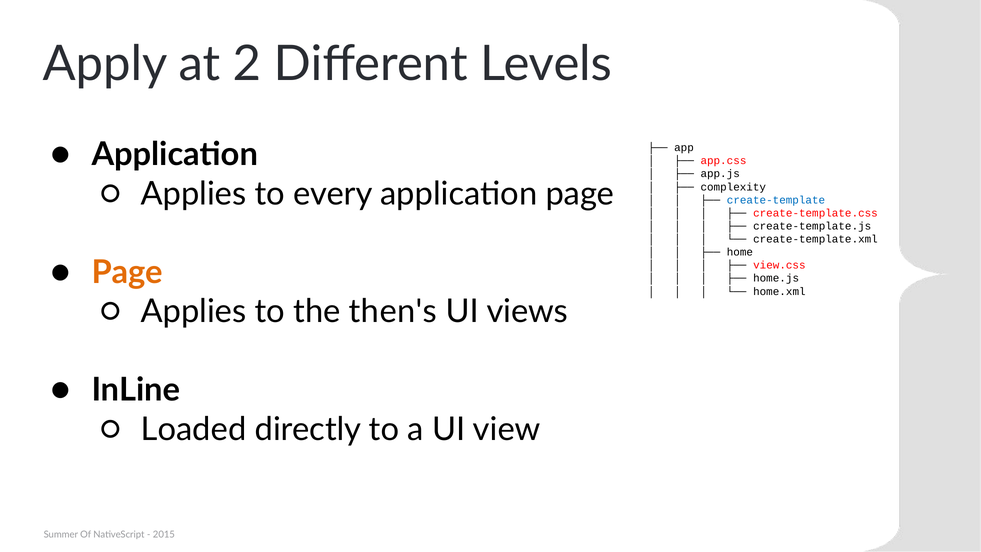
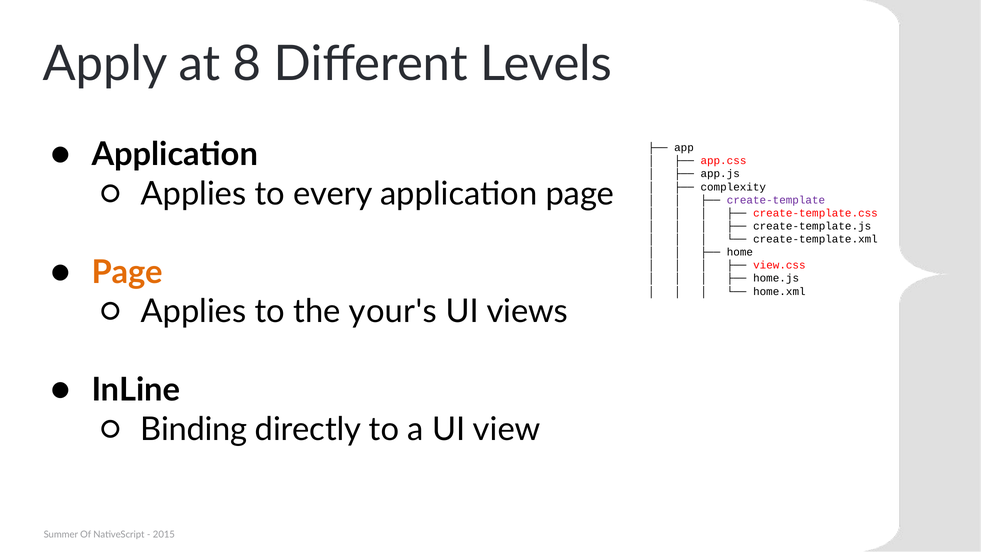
2: 2 -> 8 (247, 64)
create-template colour: blue -> purple (776, 200)
then's: then's -> your's (393, 312)
Loaded: Loaded -> Binding (194, 429)
